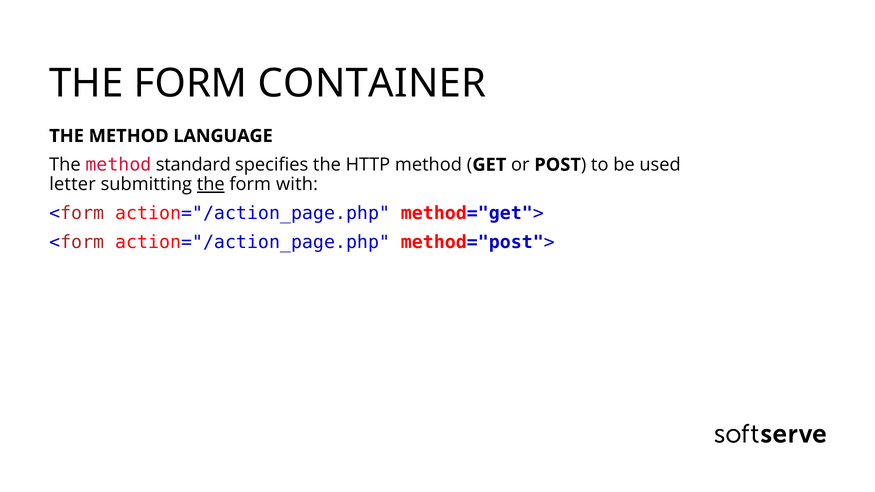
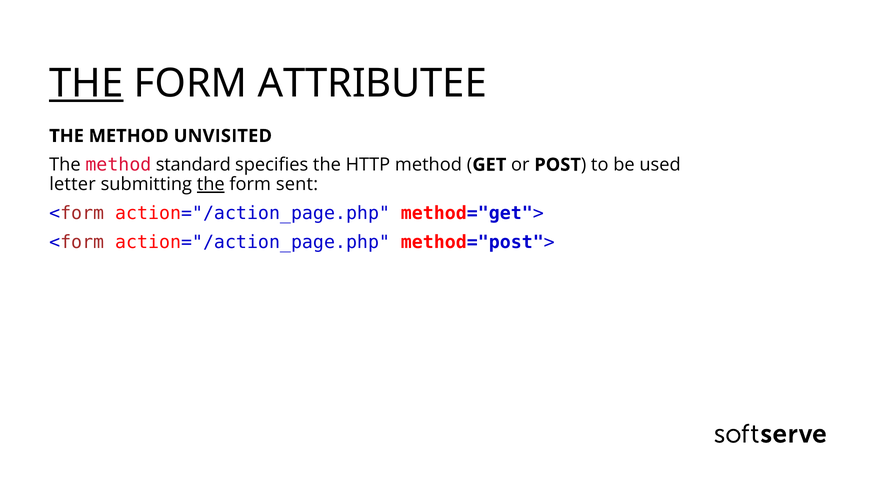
THE underline: none -> present (86, 83)
CONTAINER: CONTAINER -> ATTRIBUTEE (372, 83)
LANGUAGE: LANGUAGE -> UNVISITED (223, 136)
with: with -> sent (297, 185)
